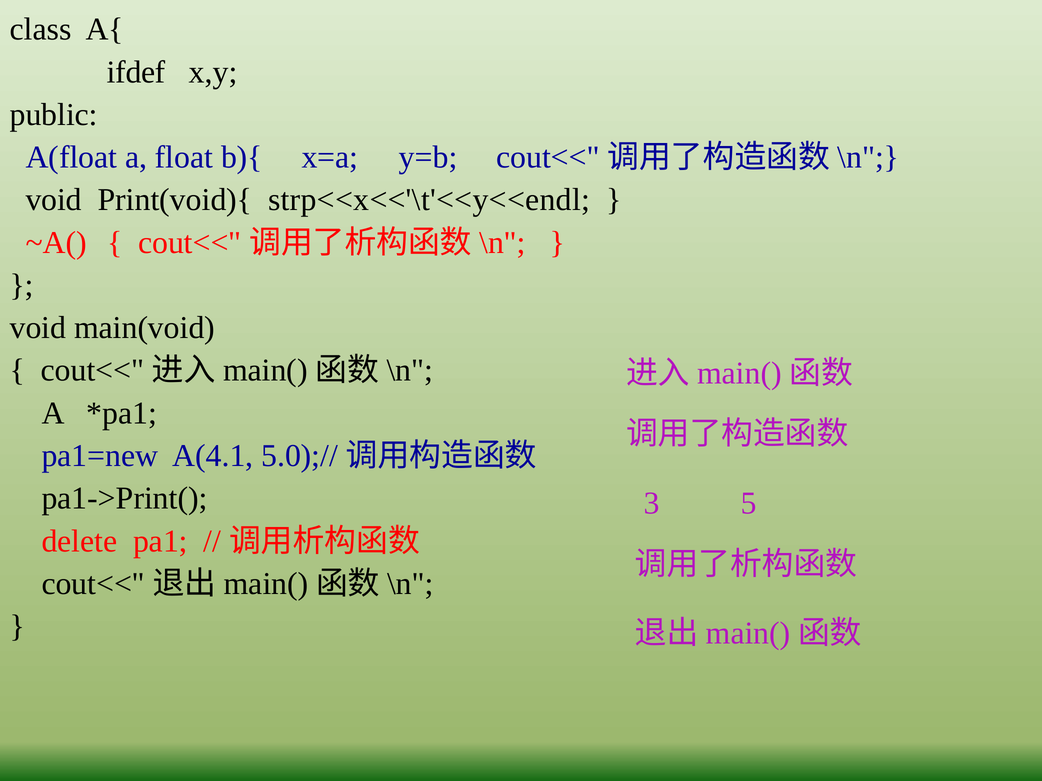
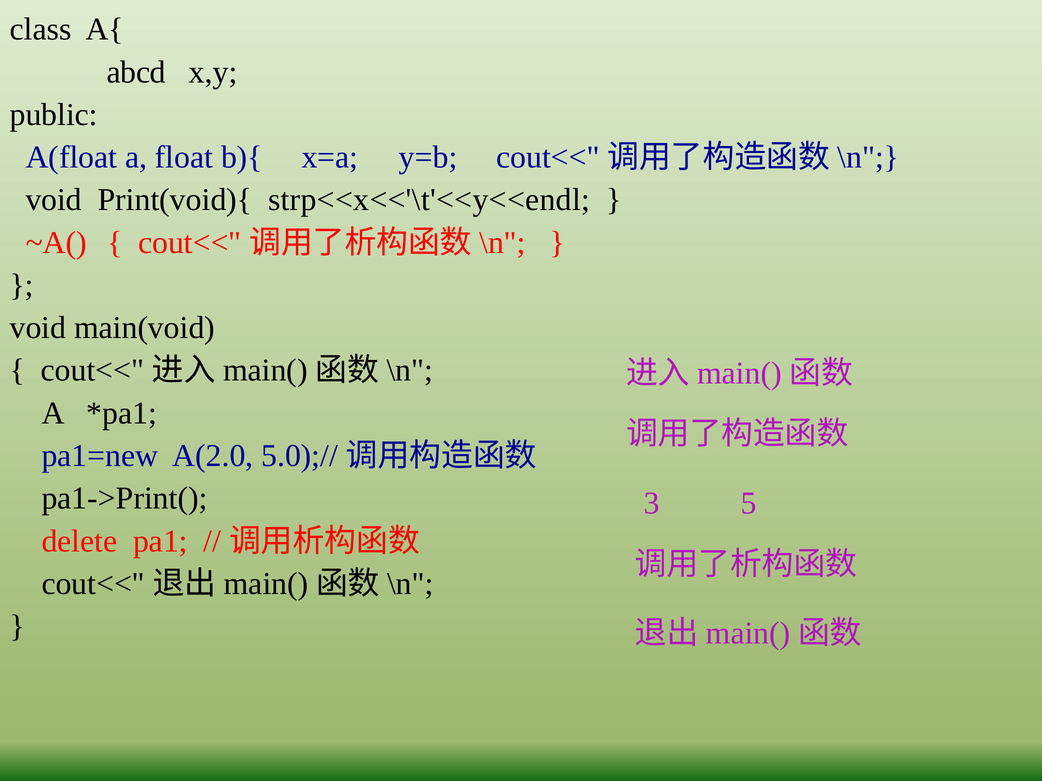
ifdef: ifdef -> abcd (136, 72)
A(4.1: A(4.1 -> A(2.0 (213, 456)
